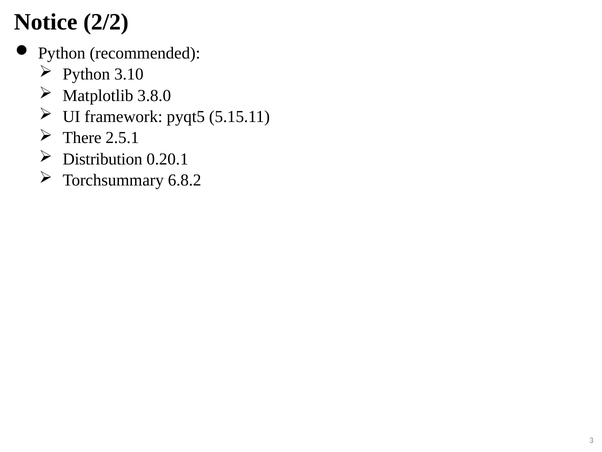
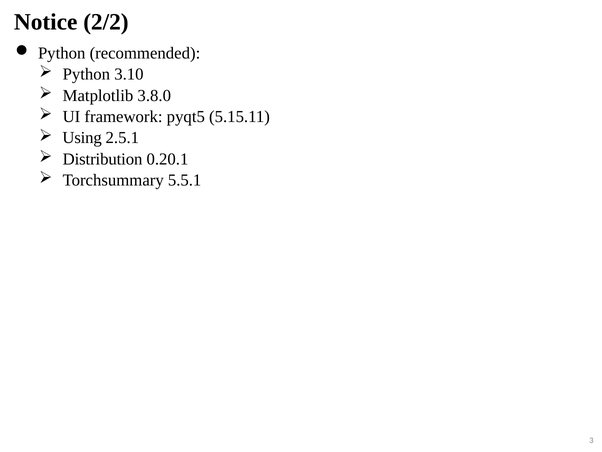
There: There -> Using (82, 138)
6.8.2: 6.8.2 -> 5.5.1 (185, 180)
